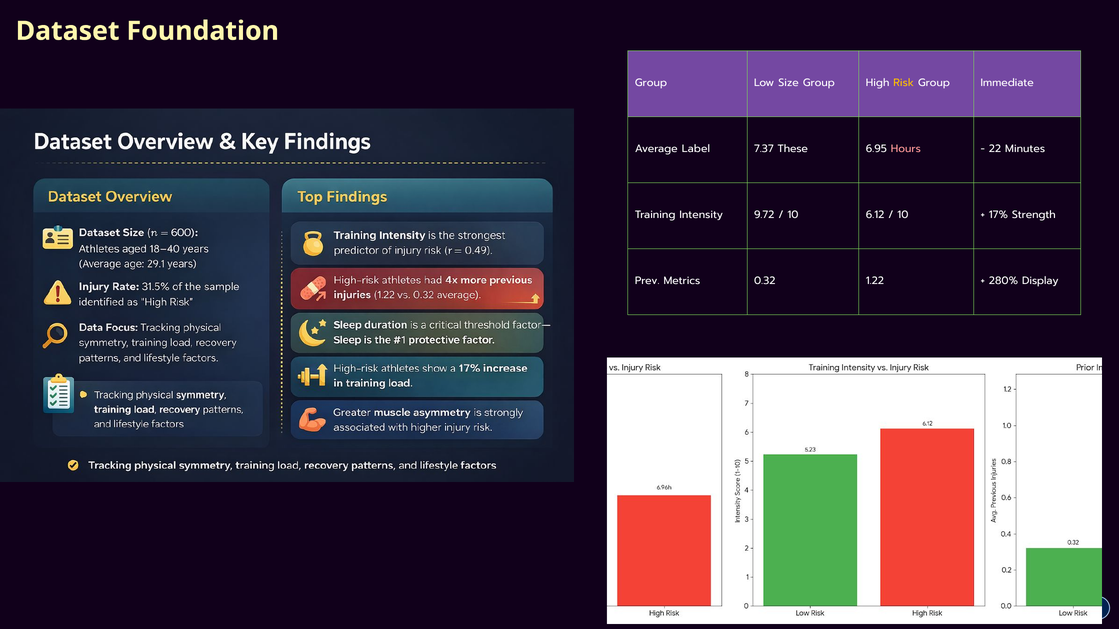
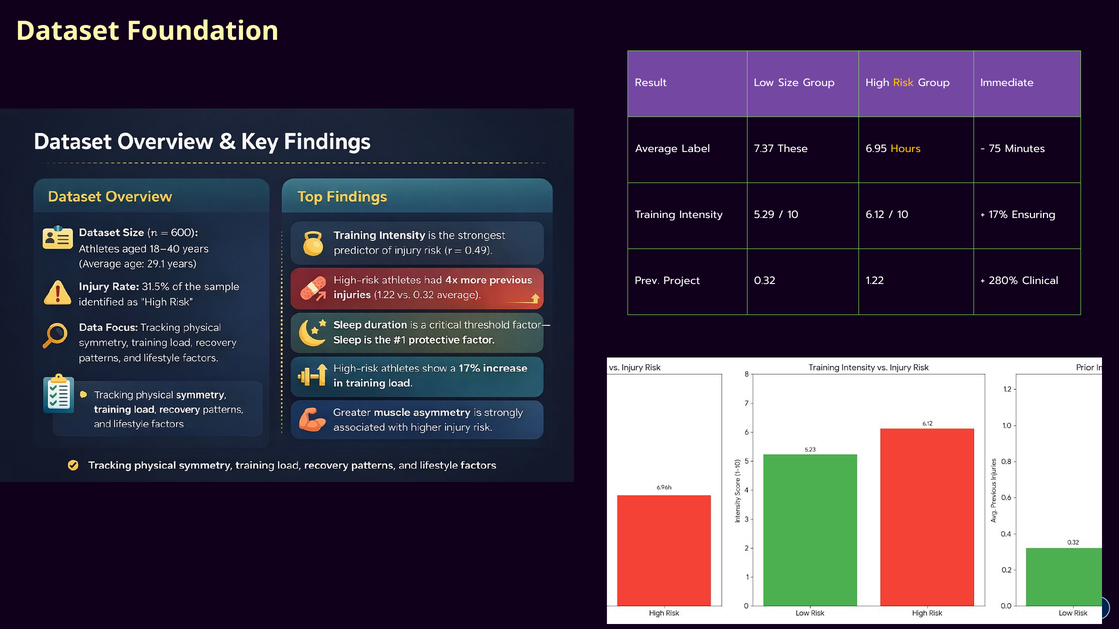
Group: Group -> Result (651, 83)
Hours colour: pink -> yellow (906, 149)
22: 22 -> 75 (995, 149)
9.72: 9.72 -> 5.29 (764, 215)
Strength: Strength -> Ensuring (1034, 215)
Metrics: Metrics -> Project (682, 281)
Display: Display -> Clinical (1040, 281)
